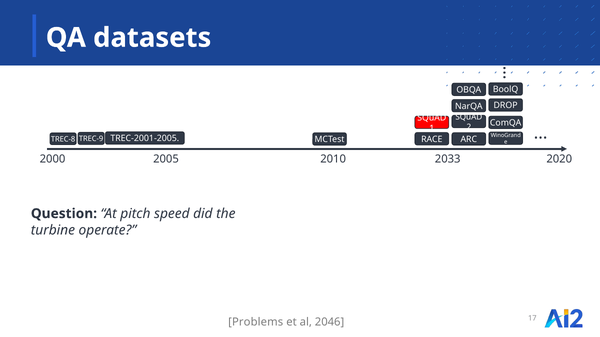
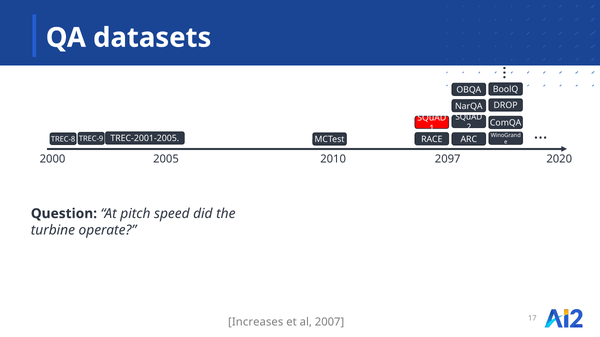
2033: 2033 -> 2097 (448, 159)
Problems: Problems -> Increases (256, 323)
2046: 2046 -> 2007 (330, 323)
